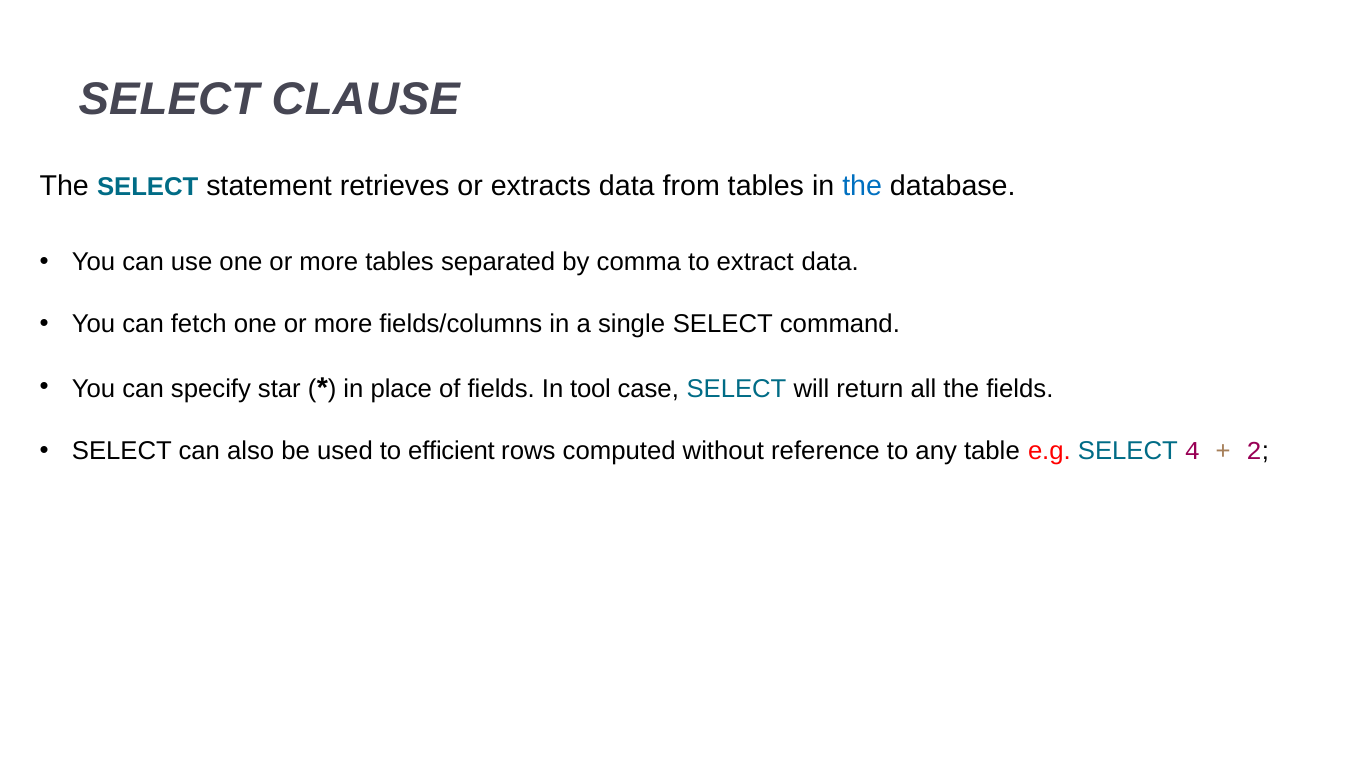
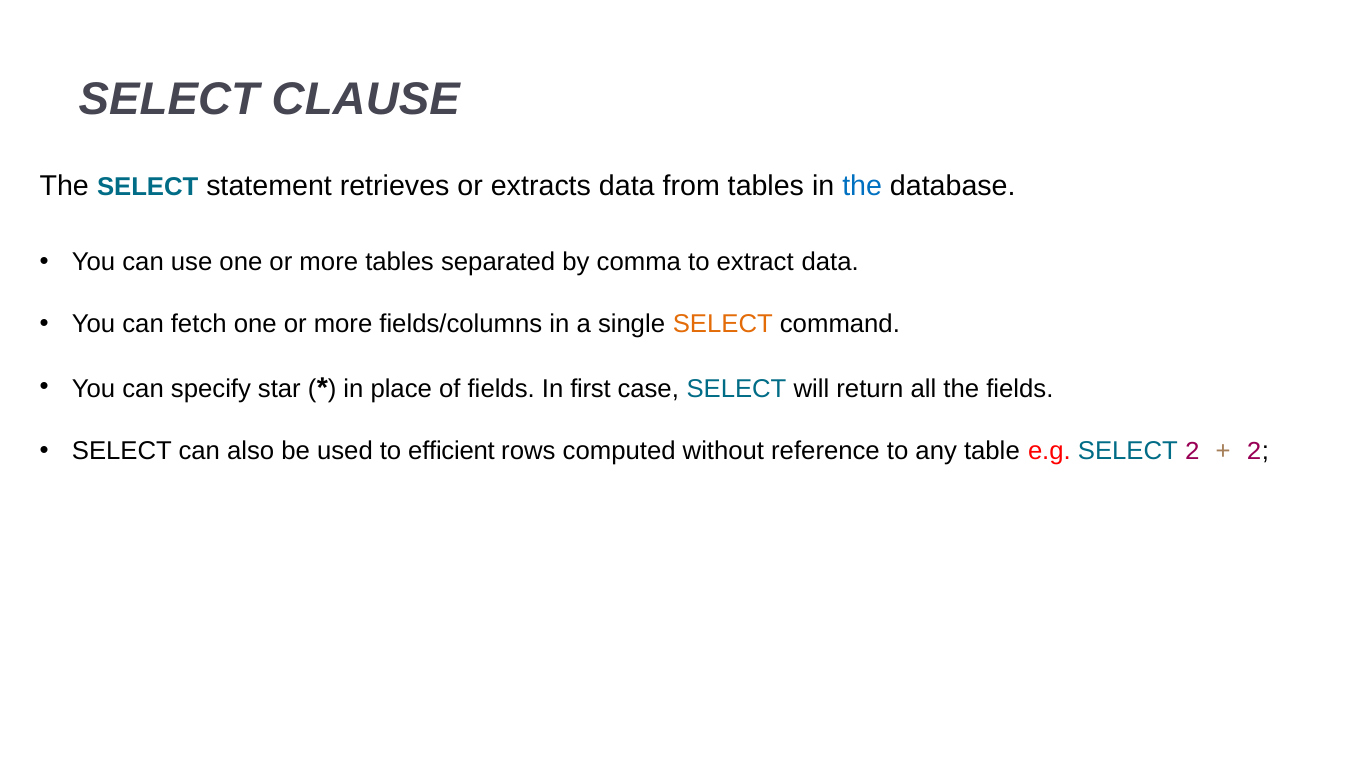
SELECT colour: black -> orange (723, 324)
tool: tool -> first (591, 389)
SELECT 4: 4 -> 2 (1192, 451)
